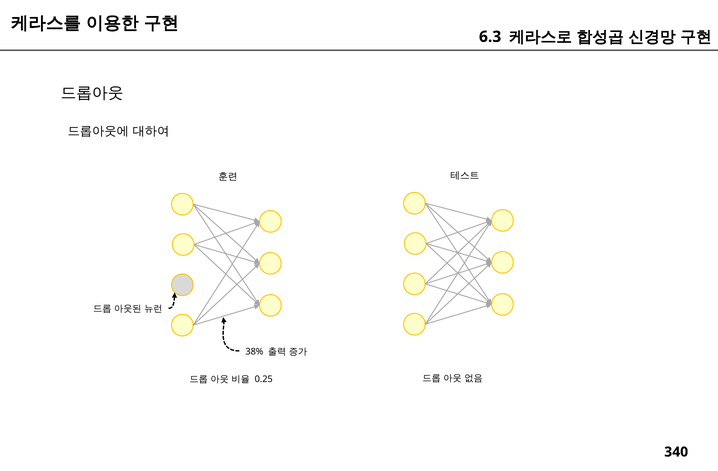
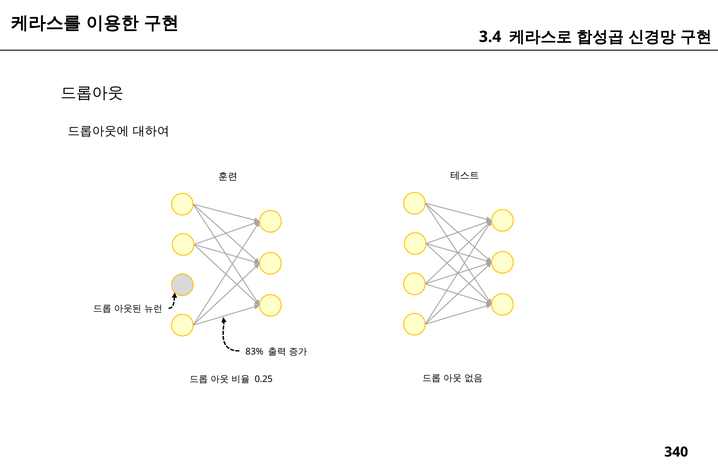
6.3: 6.3 -> 3.4 (490, 37)
38%: 38% -> 83% (254, 352)
